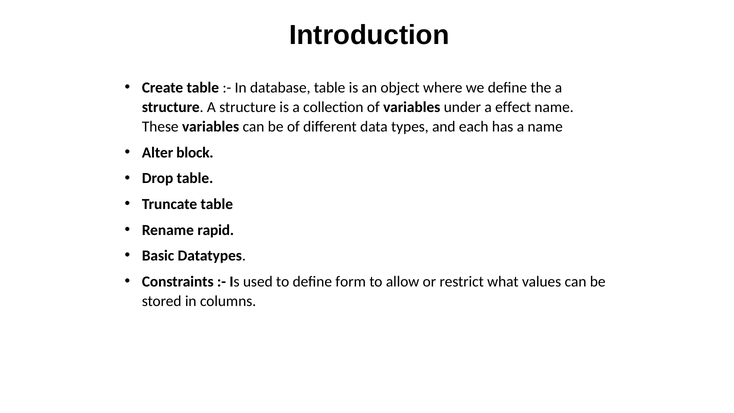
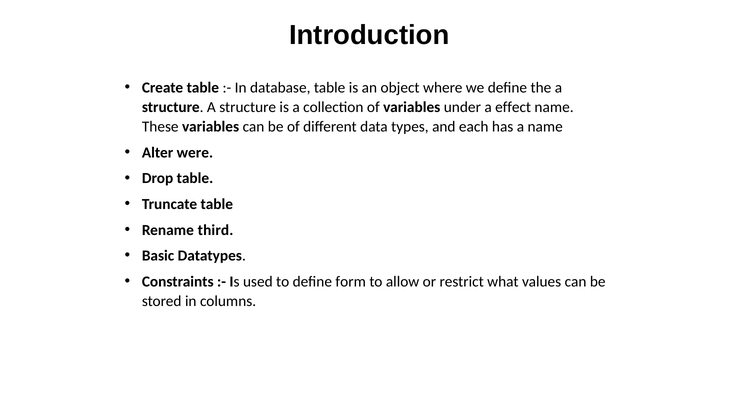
block: block -> were (195, 153)
rapid: rapid -> third (216, 230)
